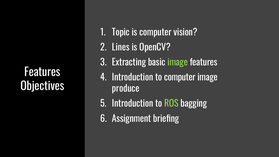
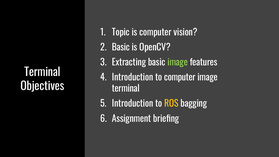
Lines: Lines -> Basic (121, 47)
Features: Features -> Terminal (42, 72)
produce: produce -> terminal (126, 89)
ROS colour: light green -> yellow (171, 104)
